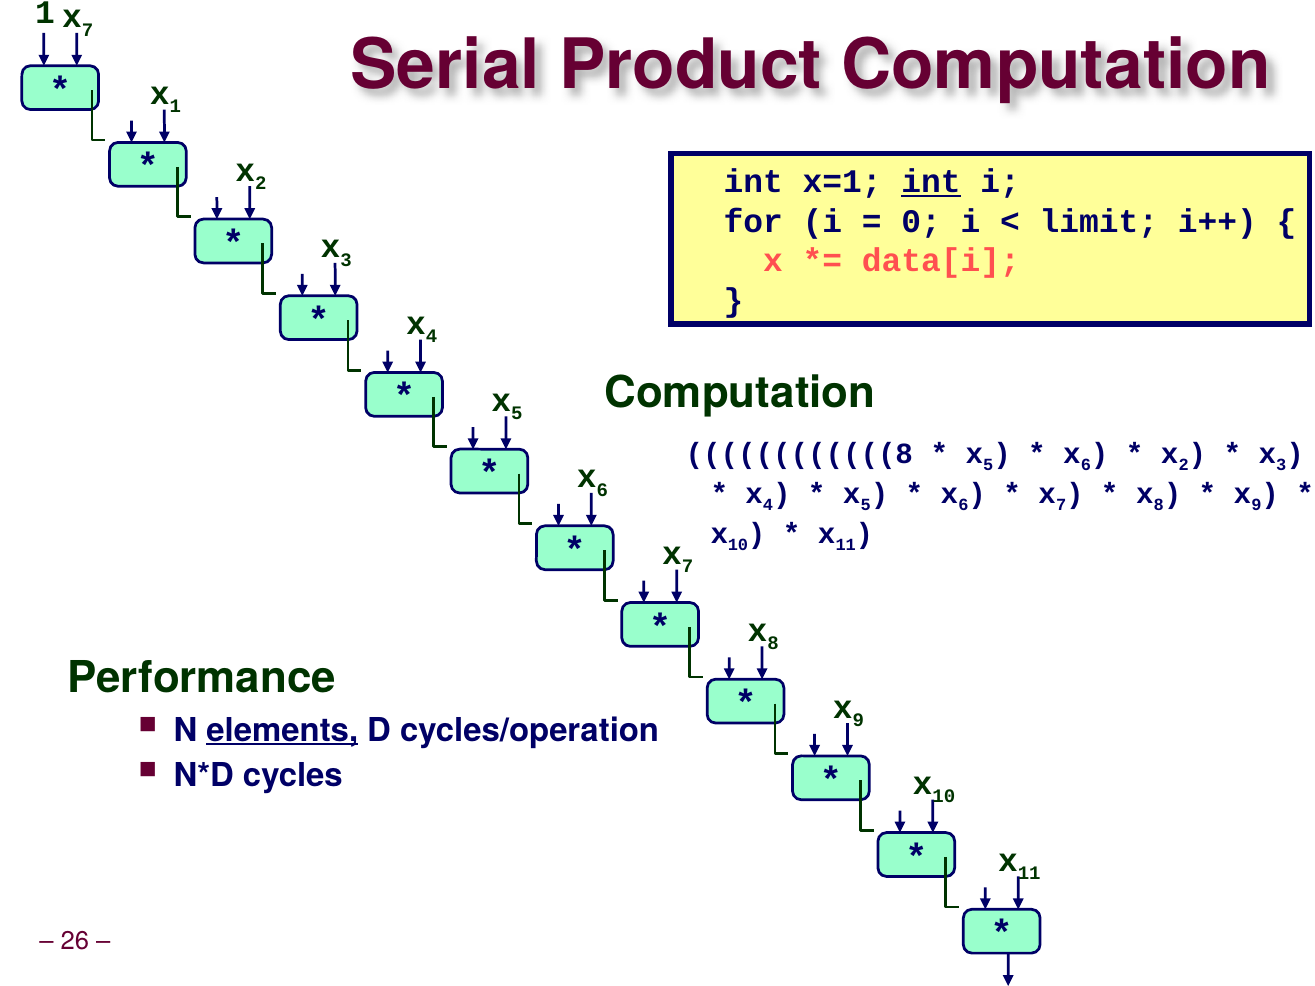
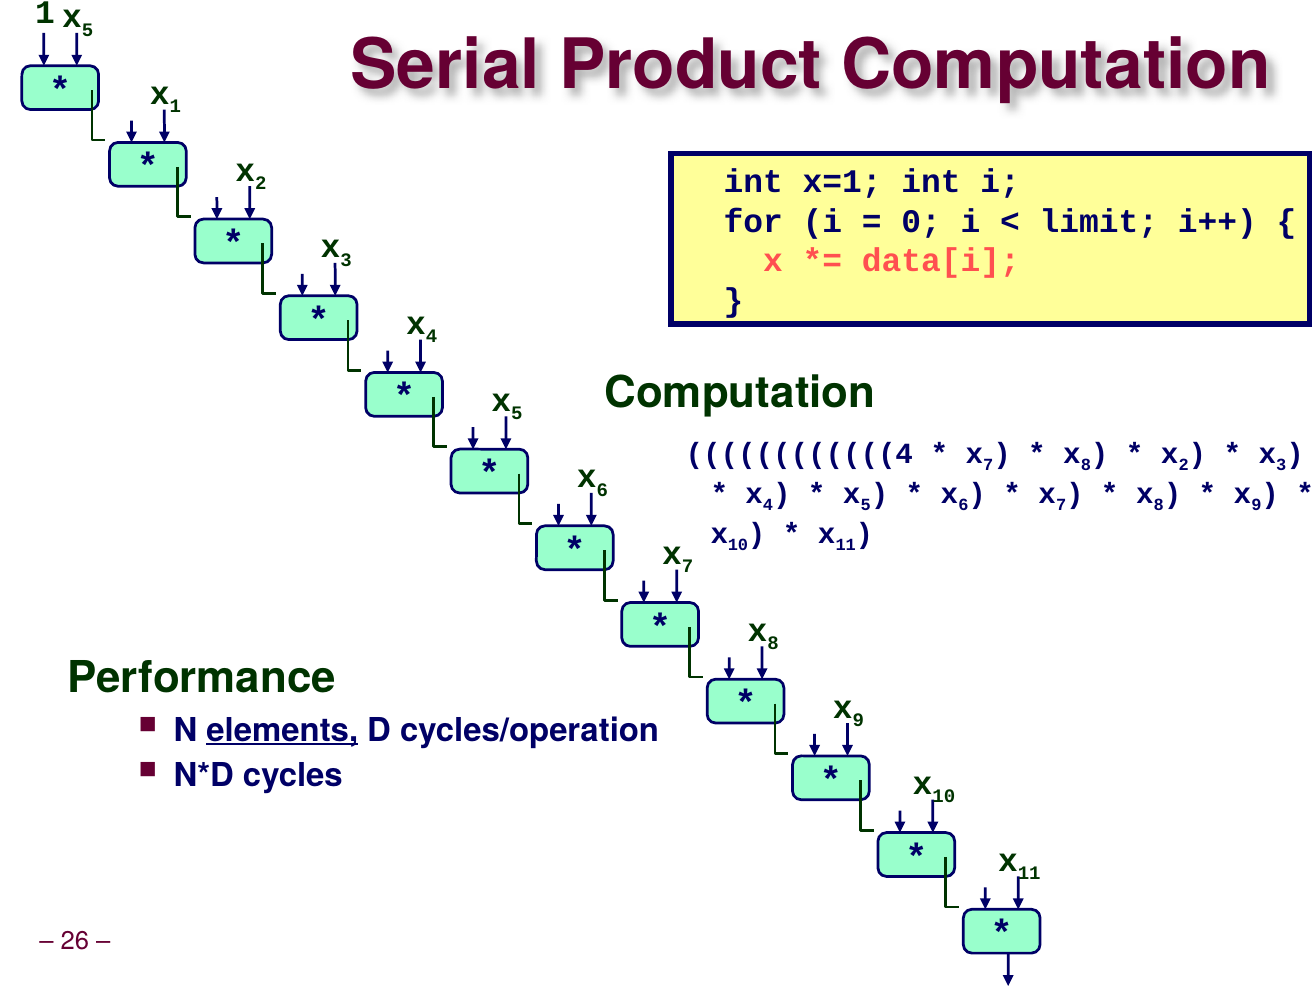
1 x 7: 7 -> 5 (88, 30)
int underline: present -> none (931, 182)
8: 8 -> 4 (799, 454)
5: 5 -> 7 (988, 465)
6: 6 -> 8 (1086, 465)
